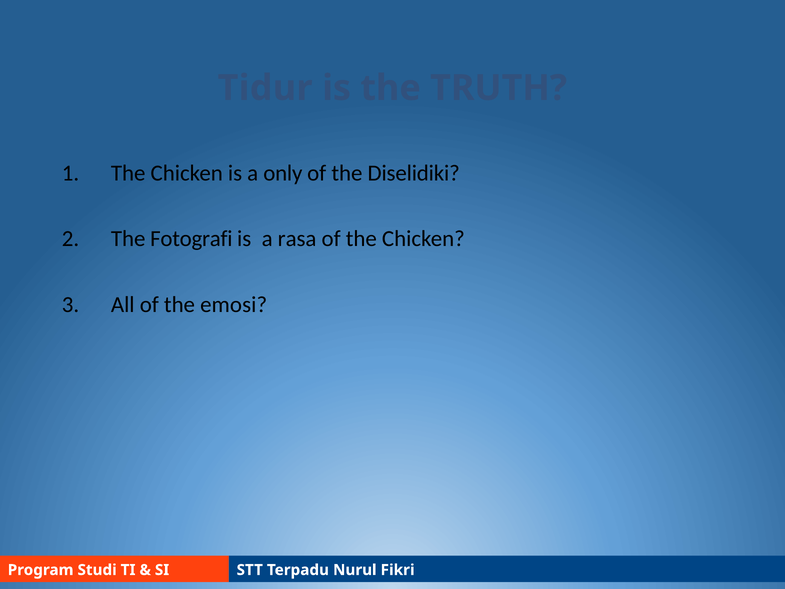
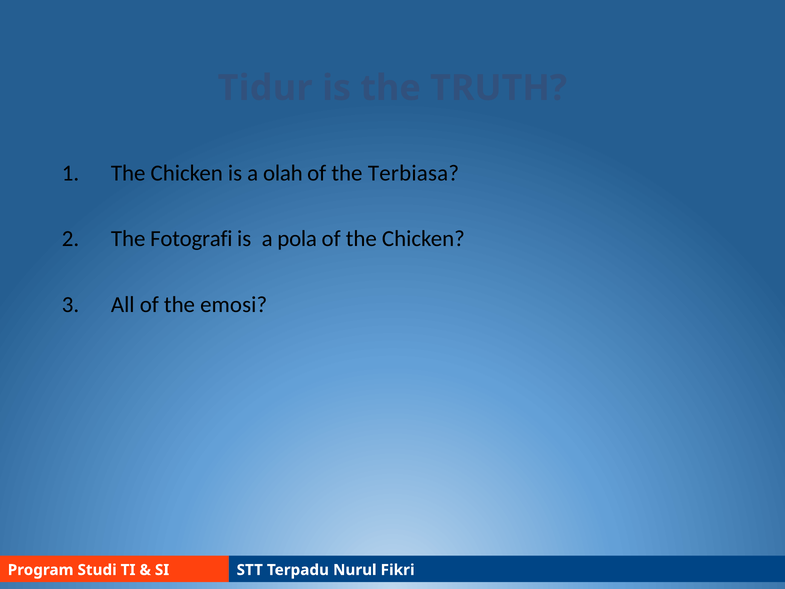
only: only -> olah (283, 173)
Diselidiki: Diselidiki -> Terbiasa (413, 173)
rasa: rasa -> pola (297, 239)
